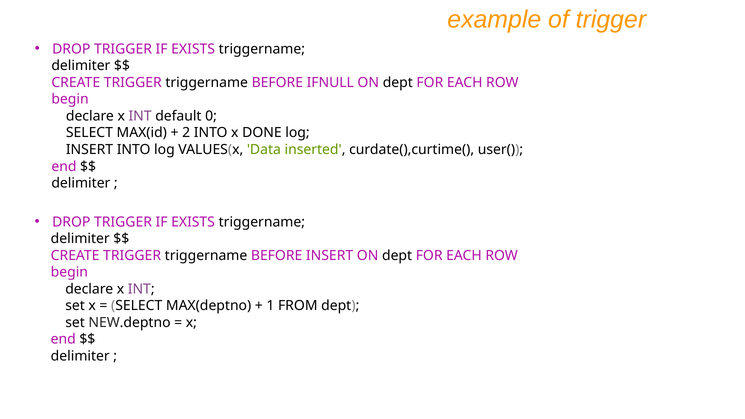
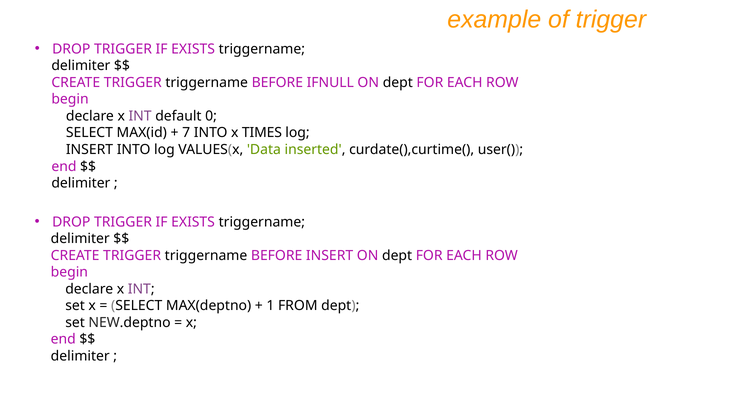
2: 2 -> 7 (186, 133)
DONE: DONE -> TIMES (262, 133)
